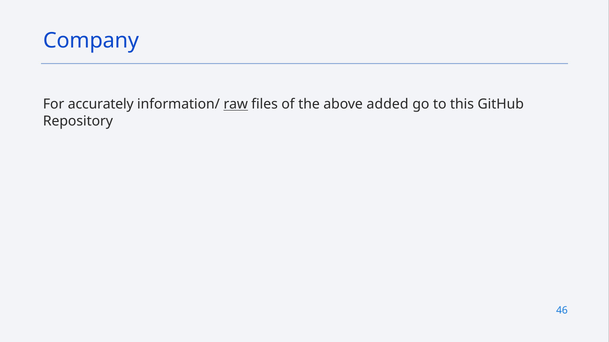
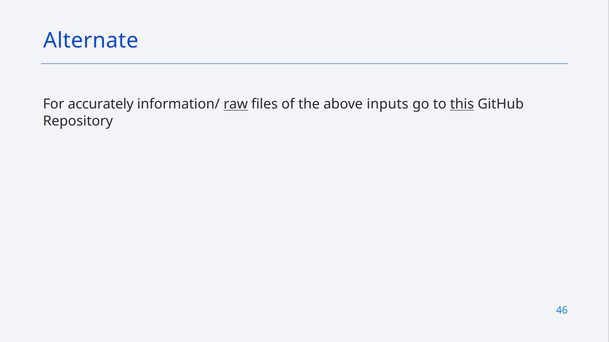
Company: Company -> Alternate (91, 41)
added: added -> inputs (388, 104)
this underline: none -> present (462, 104)
